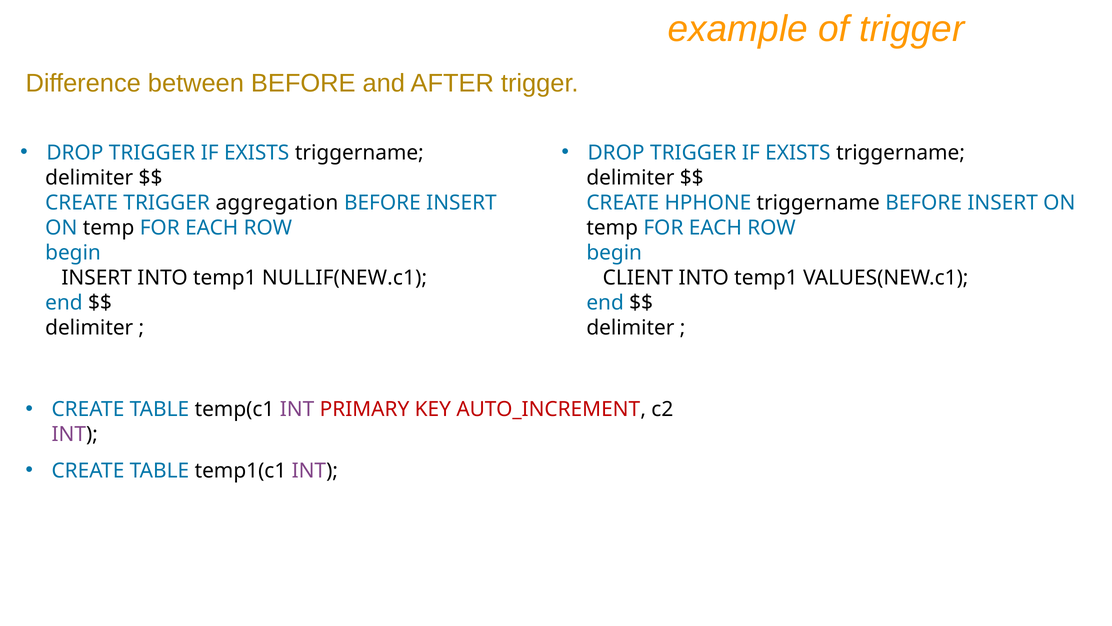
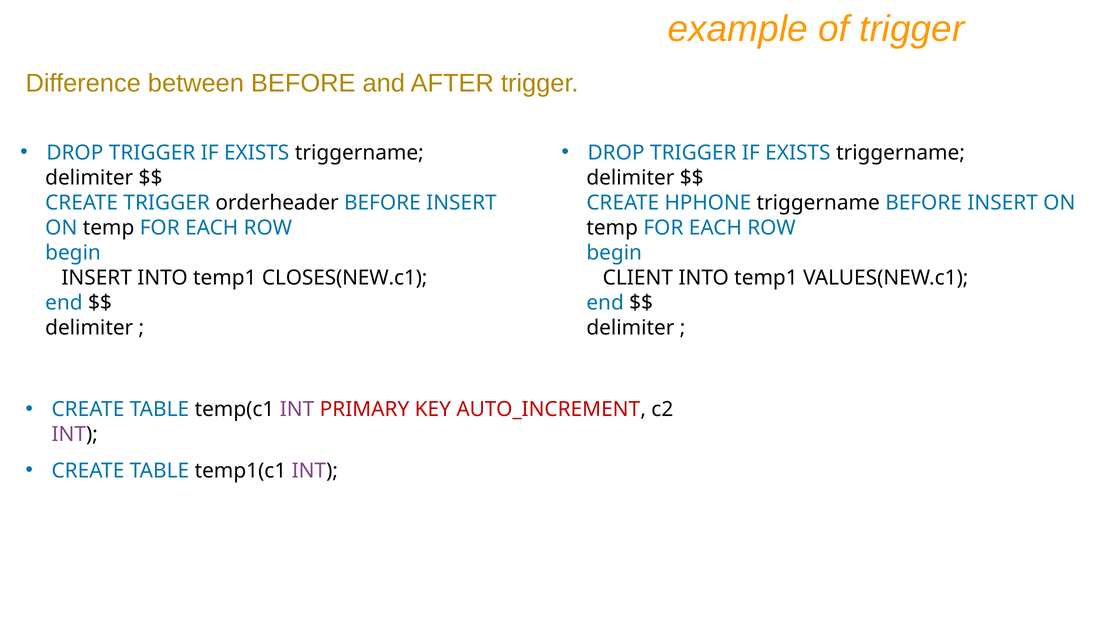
aggregation: aggregation -> orderheader (277, 203)
NULLIF(NEW.c1: NULLIF(NEW.c1 -> CLOSES(NEW.c1 (345, 278)
